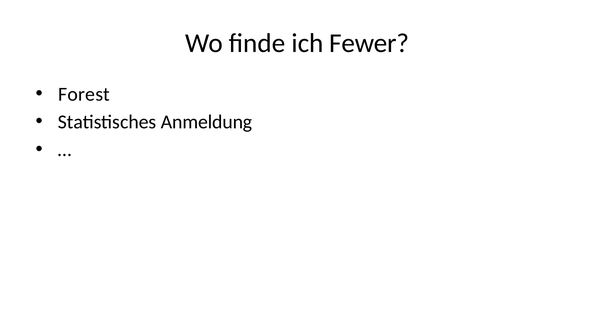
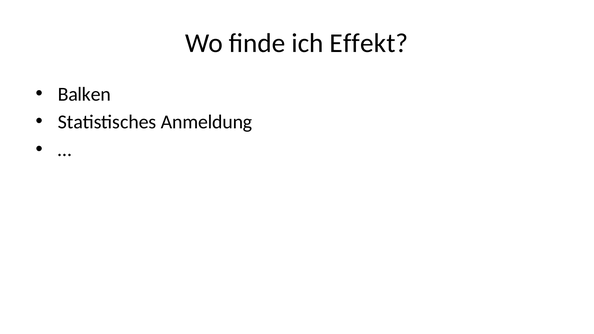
Fewer: Fewer -> Effekt (369, 43)
Forest: Forest -> Balken (84, 94)
